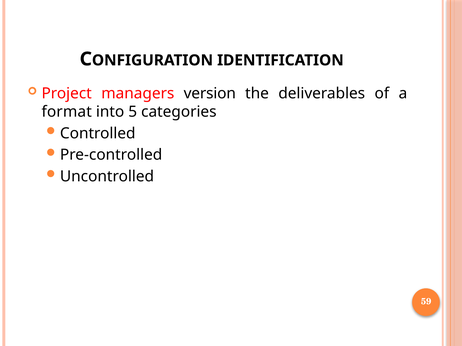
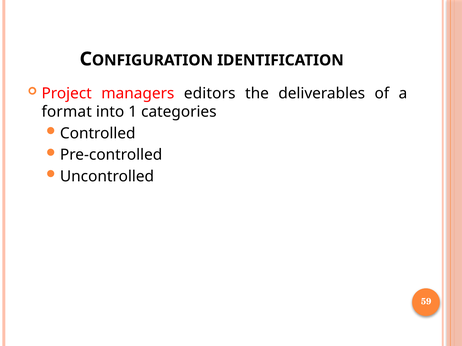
version: version -> editors (210, 93)
5: 5 -> 1 (133, 112)
